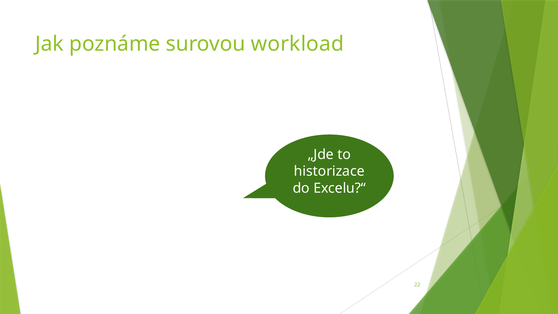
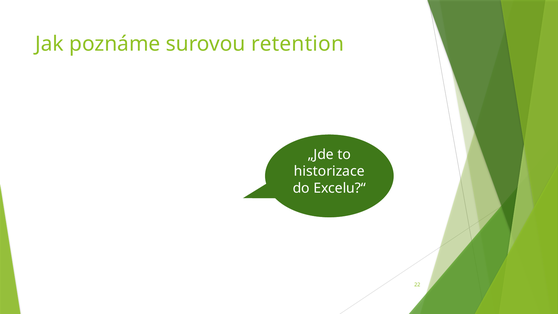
workload: workload -> retention (297, 44)
